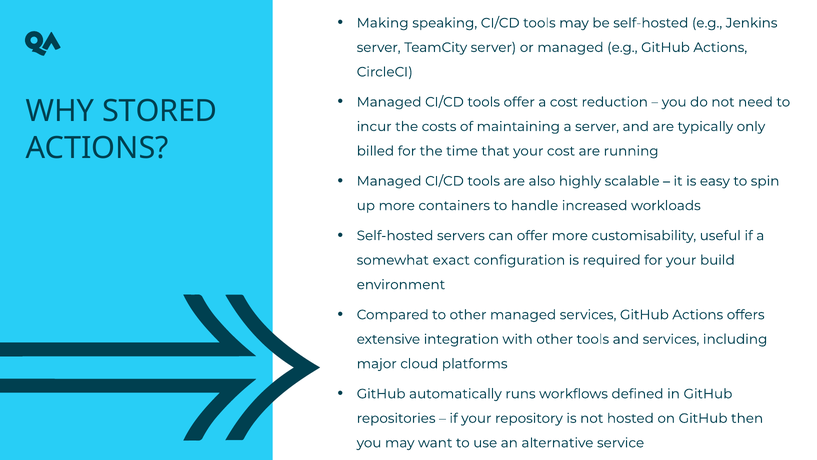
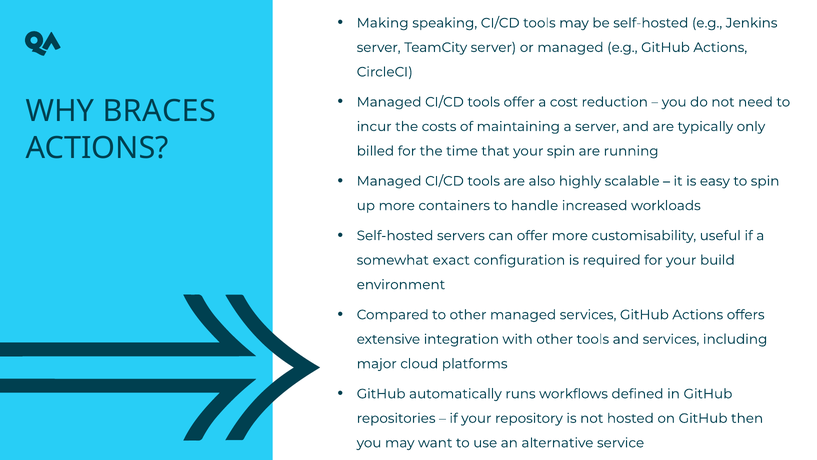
STORED: STORED -> BRACES (159, 111)
your cost: cost -> spin (561, 151)
